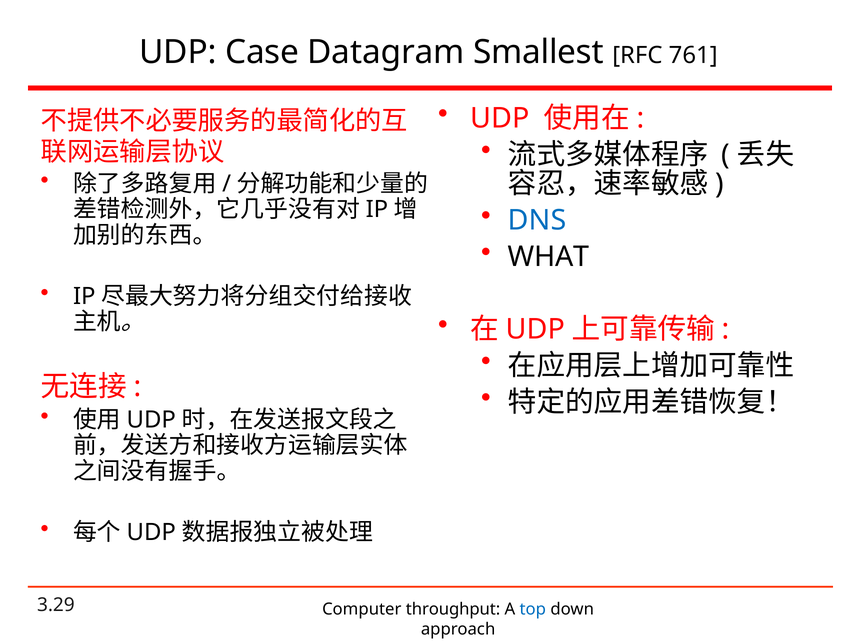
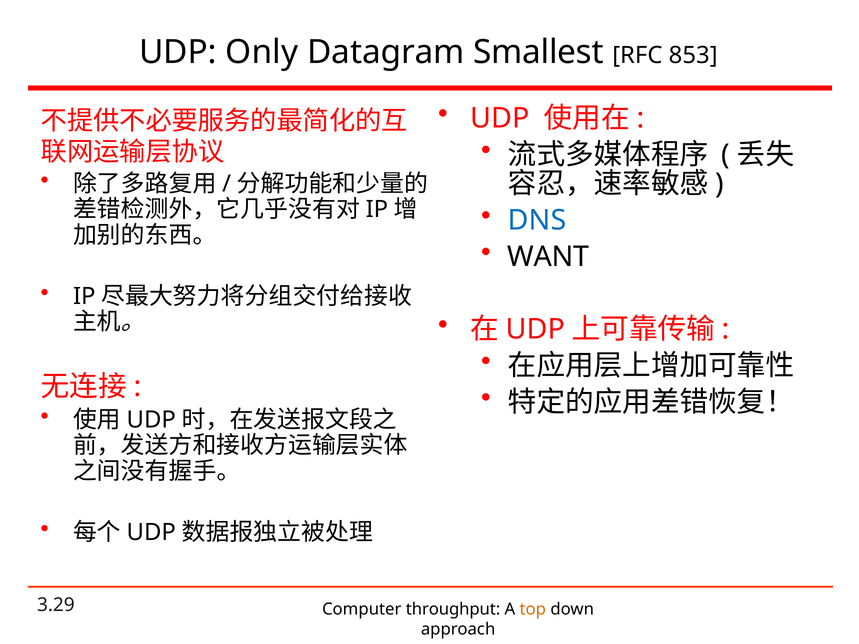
Case: Case -> Only (262, 52)
761: 761 -> 853 (693, 56)
WHAT: WHAT -> WANT (548, 257)
top colour: blue -> orange (533, 610)
